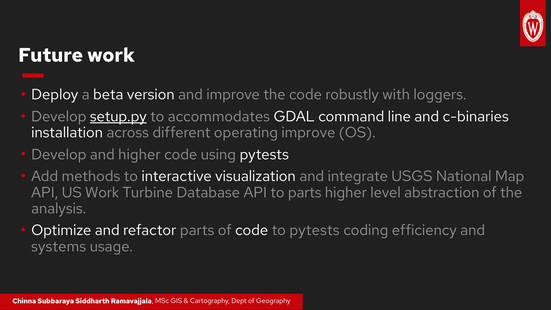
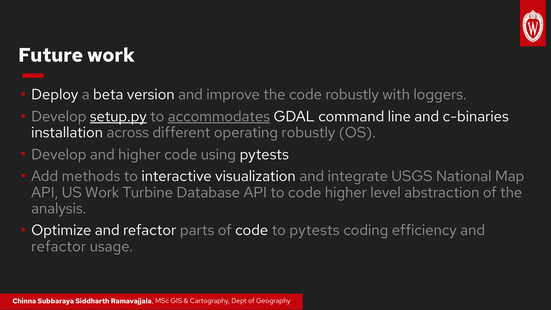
accommodates underline: none -> present (219, 116)
operating improve: improve -> robustly (308, 133)
to parts: parts -> code (305, 192)
systems: systems -> refactor (59, 246)
